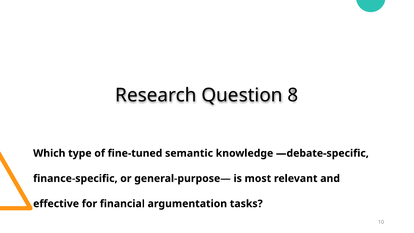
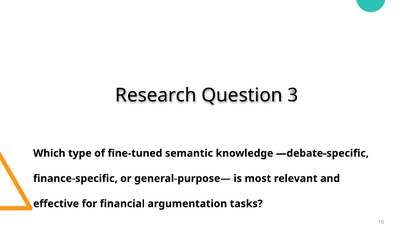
8: 8 -> 3 (293, 95)
